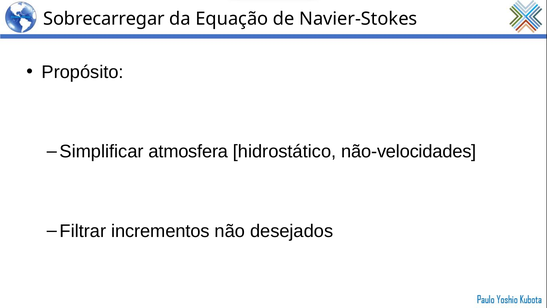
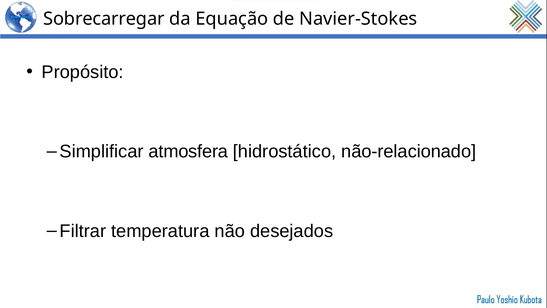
não-velocidades: não-velocidades -> não-relacionado (409, 151)
incrementos: incrementos -> temperatura (160, 231)
